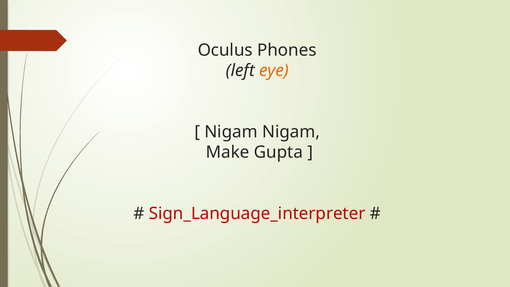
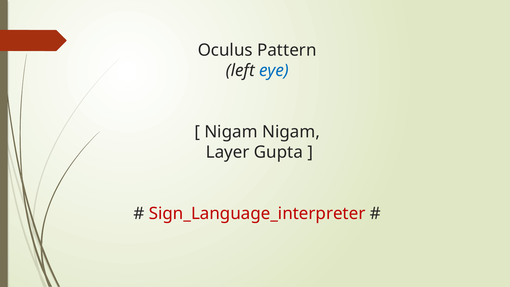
Phones: Phones -> Pattern (287, 50)
eye colour: orange -> blue (274, 71)
Make: Make -> Layer (228, 152)
